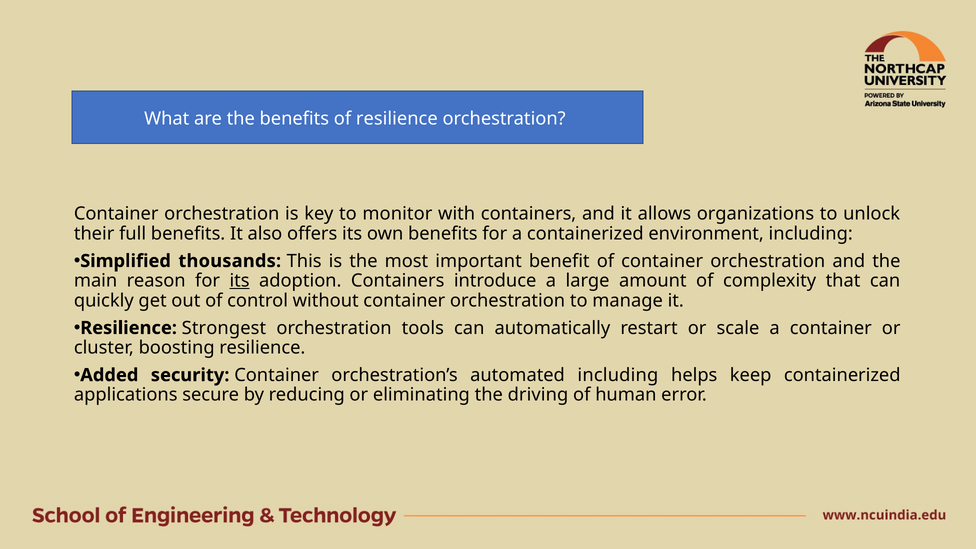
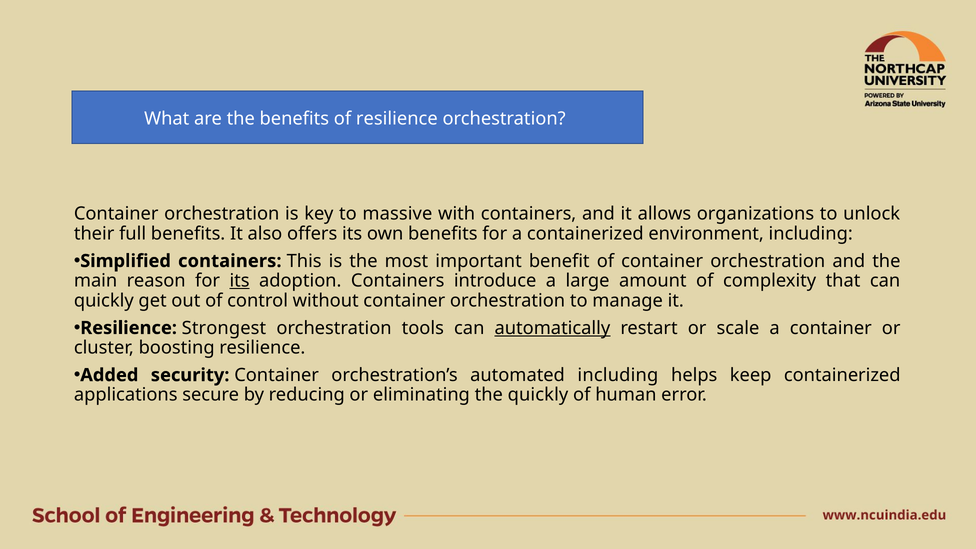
monitor: monitor -> massive (397, 214)
Simplified thousands: thousands -> containers (230, 261)
automatically underline: none -> present (552, 328)
the driving: driving -> quickly (538, 395)
